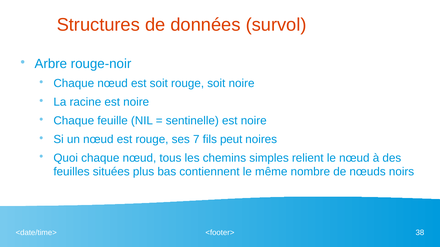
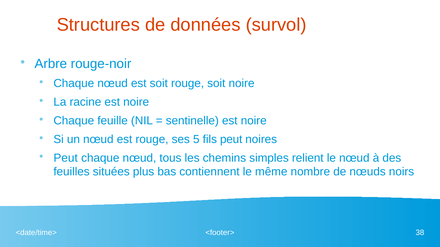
7: 7 -> 5 (196, 140)
Quoi: Quoi -> Peut (66, 158)
